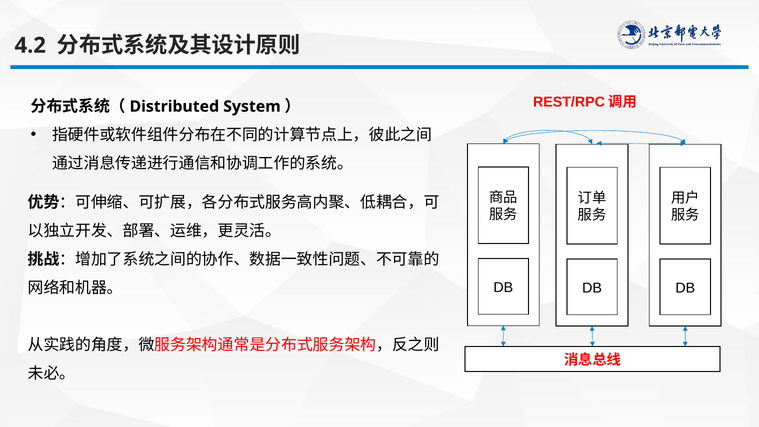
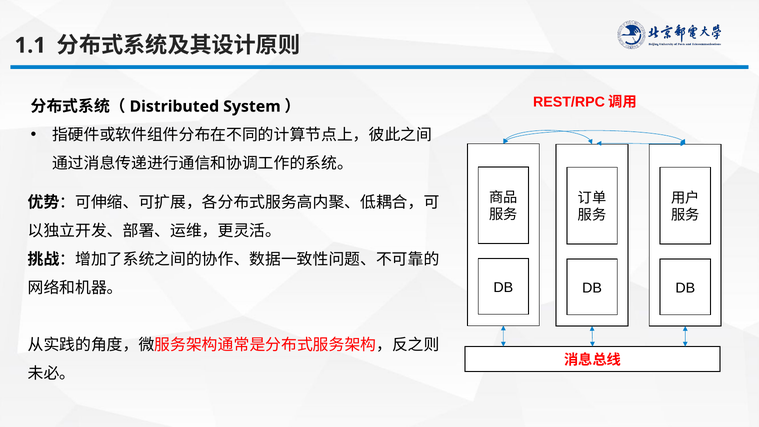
4.2: 4.2 -> 1.1 (30, 45)
